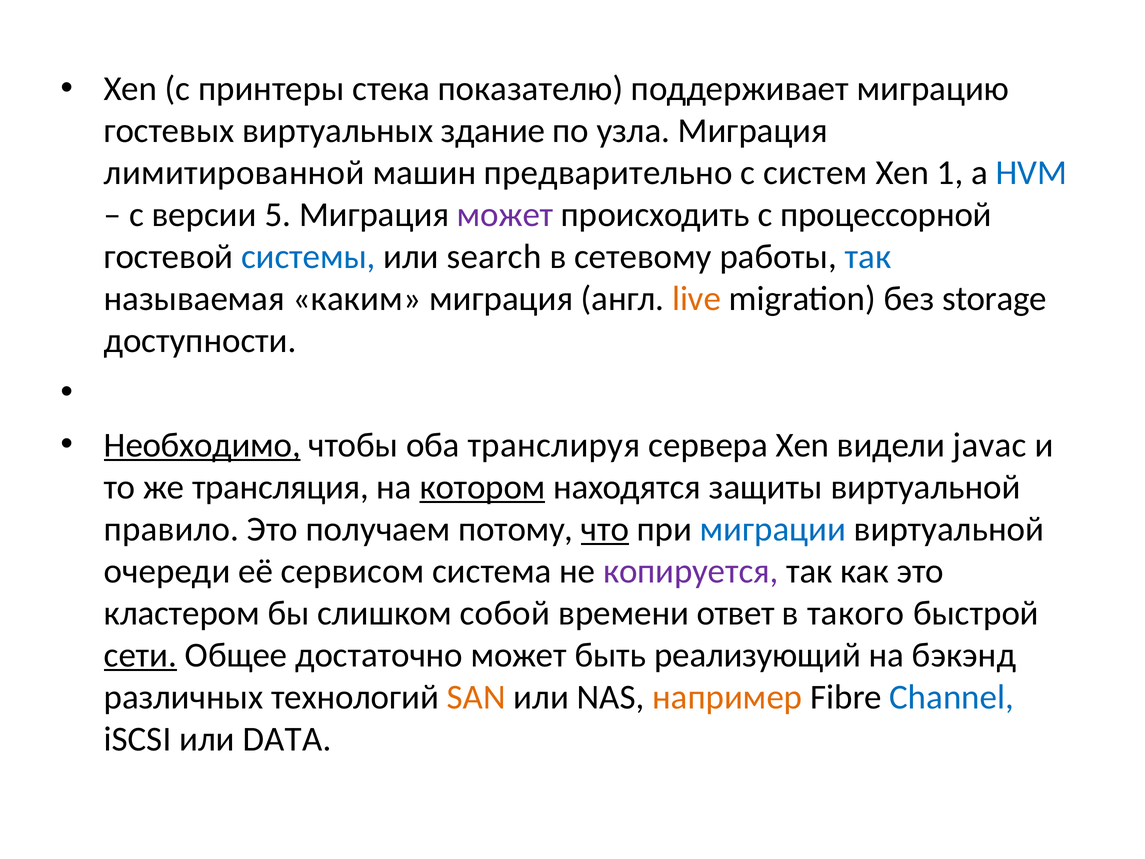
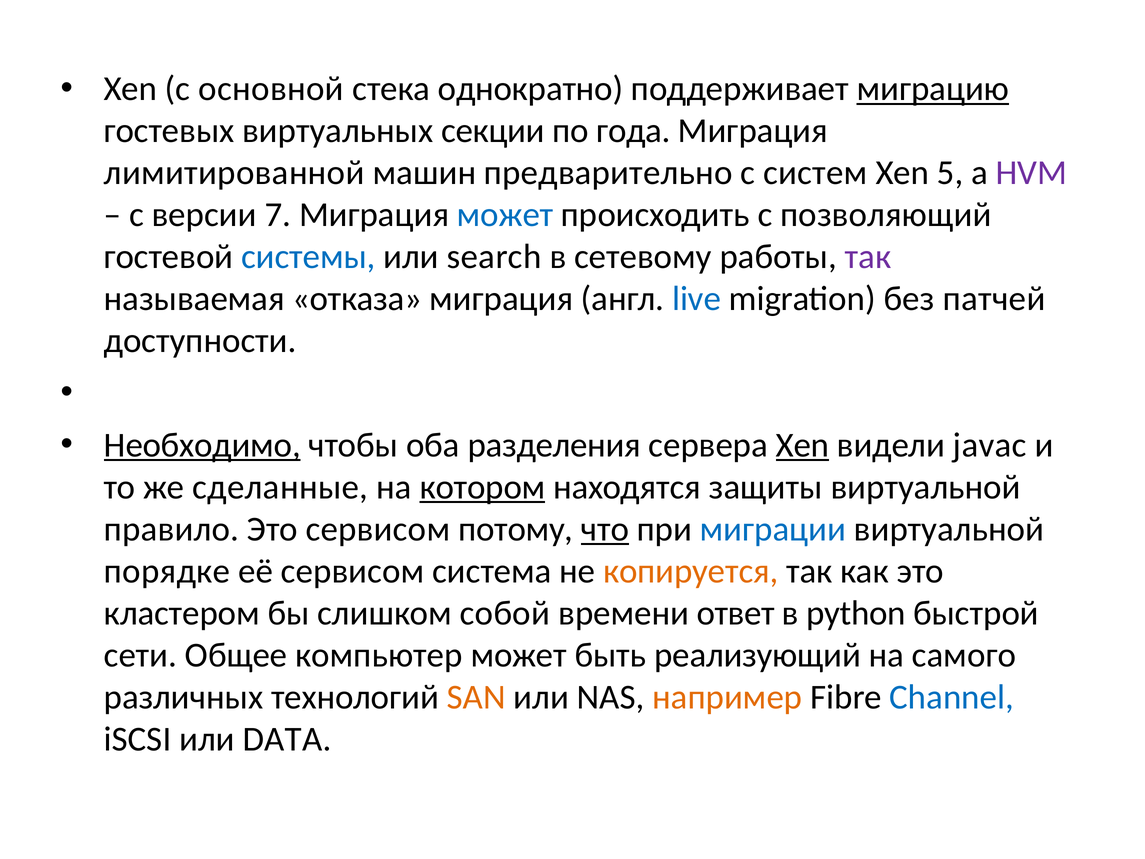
принтеры: принтеры -> основной (271, 89)
показателю: показателю -> однократно (531, 89)
миграцию underline: none -> present (933, 89)
здание: здание -> секции (493, 131)
узла: узла -> года (633, 131)
1: 1 -> 5 (950, 173)
HVM colour: blue -> purple (1031, 173)
5: 5 -> 7 (278, 215)
может colour: purple -> blue (505, 215)
процессорной: процессорной -> позволяющий (886, 215)
так colour: blue -> purple (868, 257)
каким: каким -> отказа (357, 299)
live colour: orange -> blue (697, 299)
storage: storage -> патчей (994, 299)
транслируя: транслируя -> разделения (554, 445)
Xen underline: none -> present (803, 445)
трансляция: трансляция -> сделанные (280, 487)
Это получаем: получаем -> сервисом (378, 529)
очереди: очереди -> порядке (167, 571)
копируется colour: purple -> orange (691, 571)
такого: такого -> python (856, 613)
сети underline: present -> none (141, 655)
достаточно: достаточно -> компьютер (379, 655)
бэкэнд: бэкэнд -> самого (964, 655)
